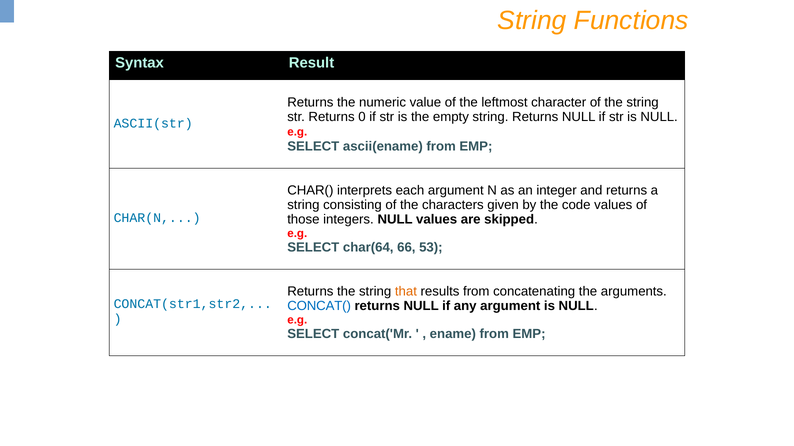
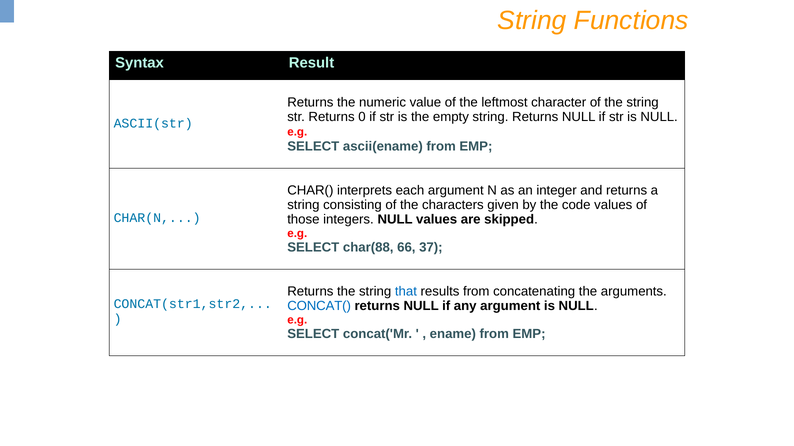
char(64: char(64 -> char(88 (368, 248)
53: 53 -> 37 (431, 248)
that colour: orange -> blue (406, 292)
